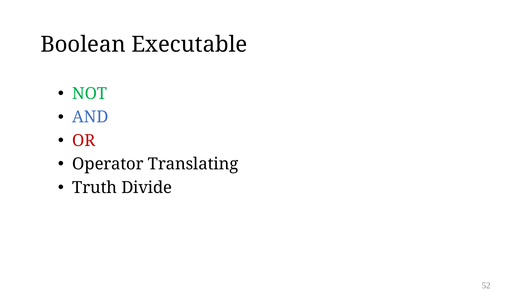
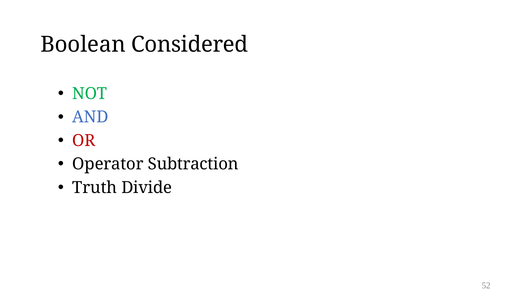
Executable: Executable -> Considered (190, 45)
Translating: Translating -> Subtraction (193, 164)
